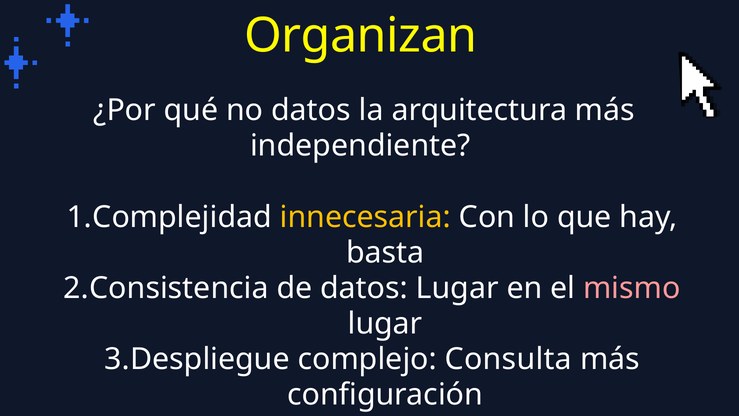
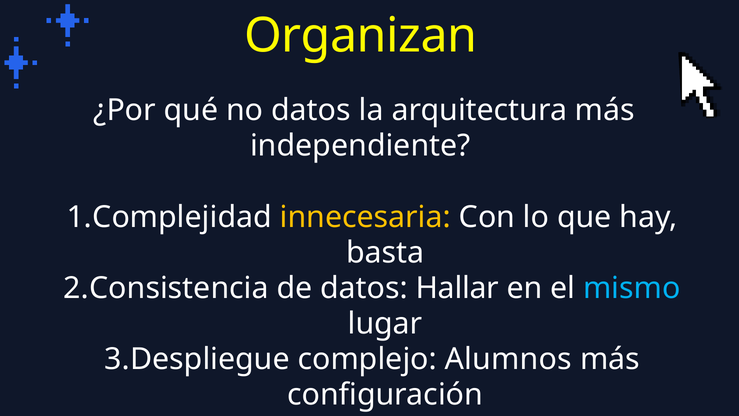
datos Lugar: Lugar -> Hallar (457, 288)
mismo colour: pink -> light blue (632, 288)
Consulta: Consulta -> Alumnos (508, 359)
